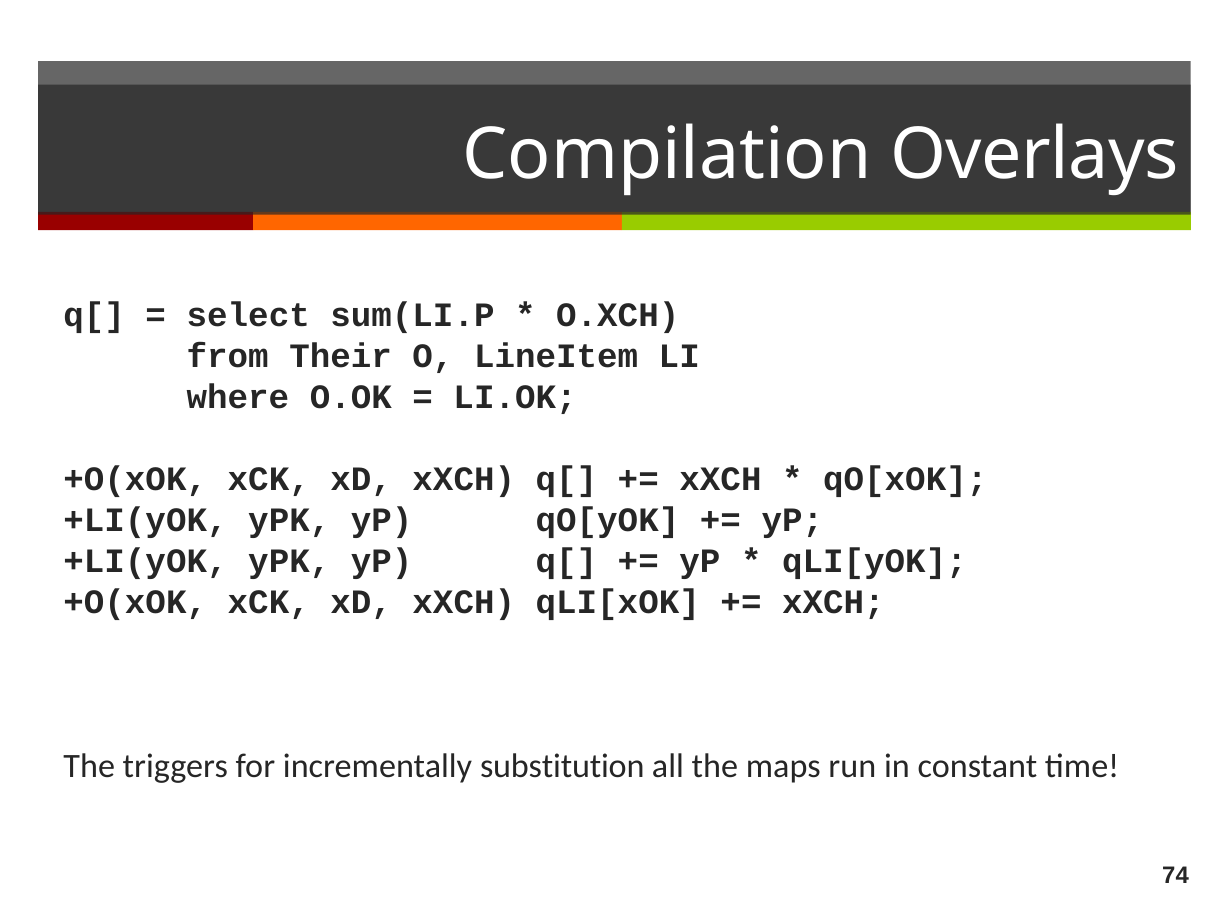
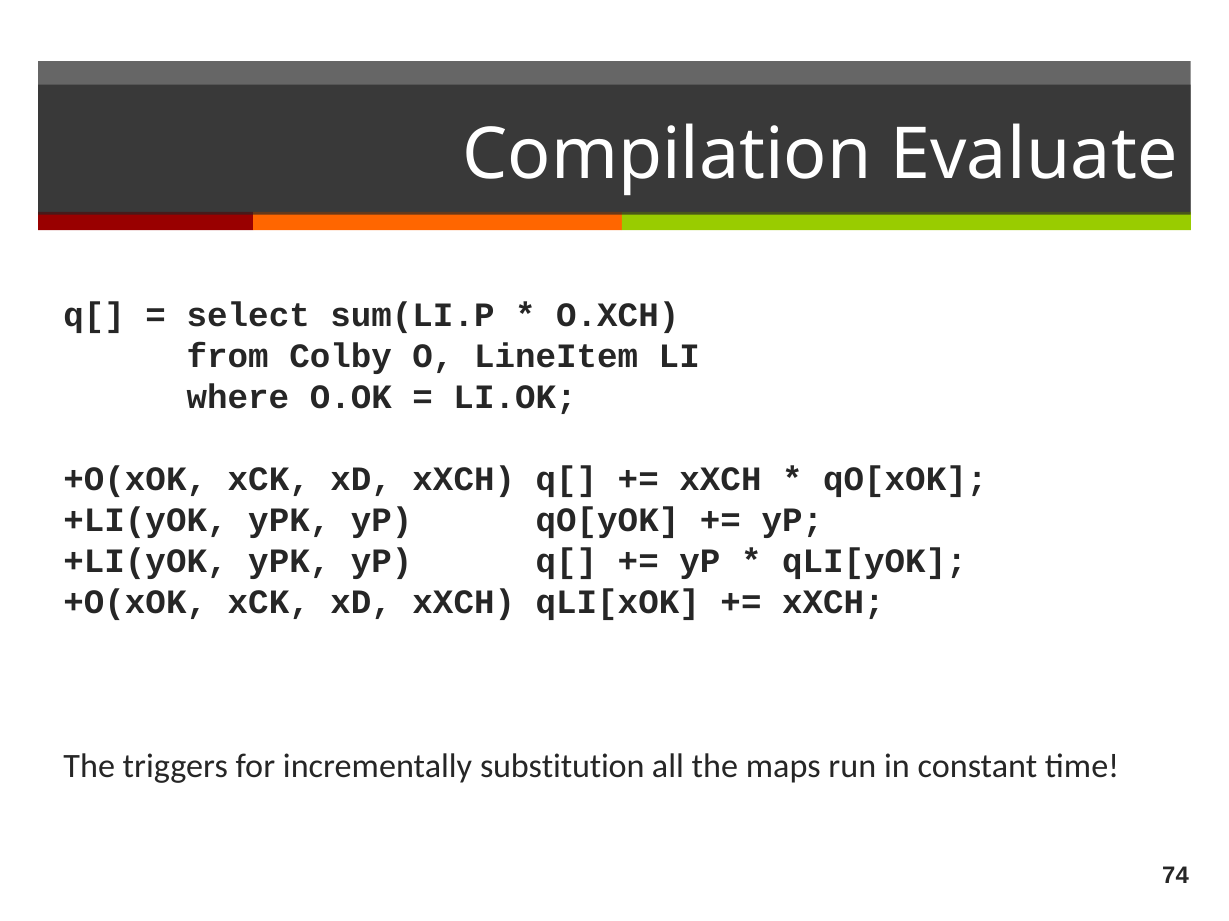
Overlays: Overlays -> Evaluate (1034, 155)
Their: Their -> Colby (341, 357)
